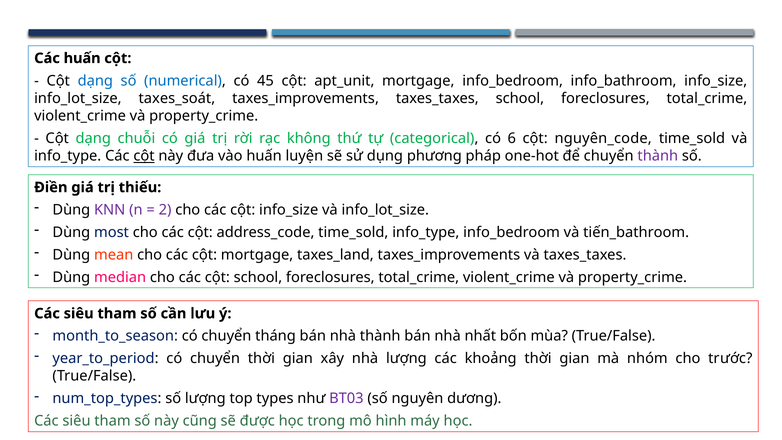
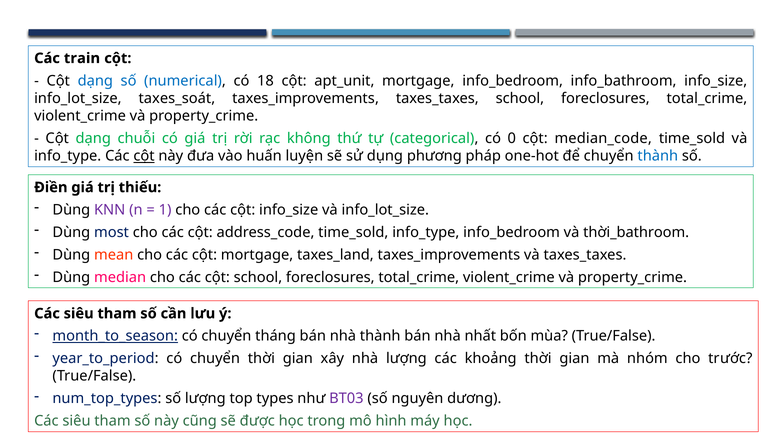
Các huấn: huấn -> train (82, 58)
45: 45 -> 18 (265, 81)
6: 6 -> 0 (512, 138)
nguyên_code: nguyên_code -> median_code (603, 138)
thành colour: purple -> blue (658, 156)
2: 2 -> 1 (165, 210)
tiến_bathroom: tiến_bathroom -> thời_bathroom (636, 232)
month_to_season underline: none -> present (115, 336)
